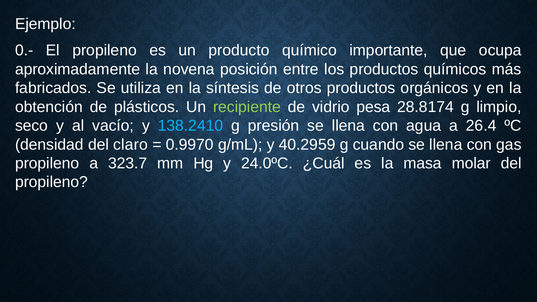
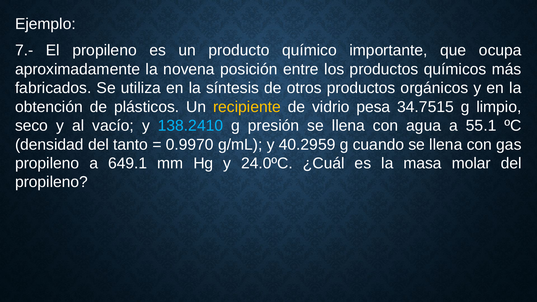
0.-: 0.- -> 7.- (24, 51)
recipiente colour: light green -> yellow (247, 107)
28.8174: 28.8174 -> 34.7515 (426, 107)
26.4: 26.4 -> 55.1 (481, 126)
claro: claro -> tanto (131, 145)
323.7: 323.7 -> 649.1 (128, 163)
